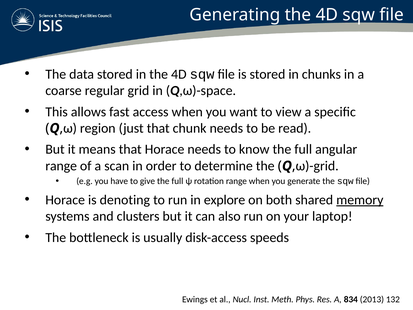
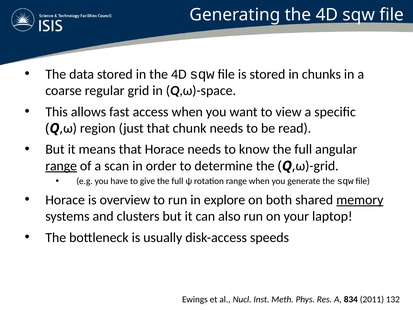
range underline: none -> present (61, 166)
denoting: denoting -> overview (125, 200)
2013: 2013 -> 2011 (372, 299)
